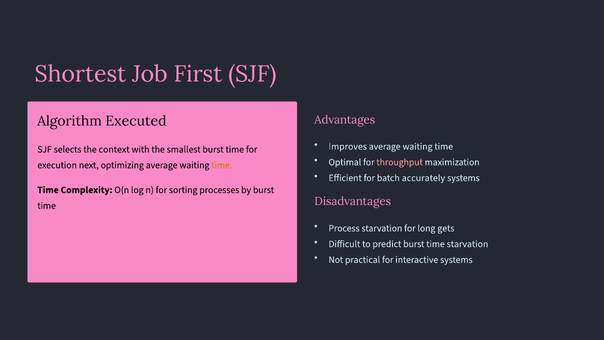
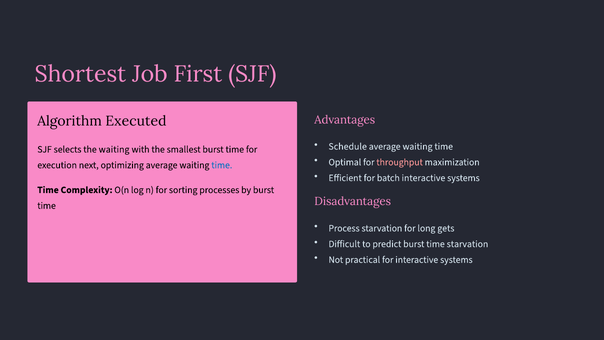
Improves: Improves -> Schedule (348, 146)
the context: context -> waiting (114, 149)
time colour: orange -> blue (222, 165)
batch accurately: accurately -> interactive (423, 178)
